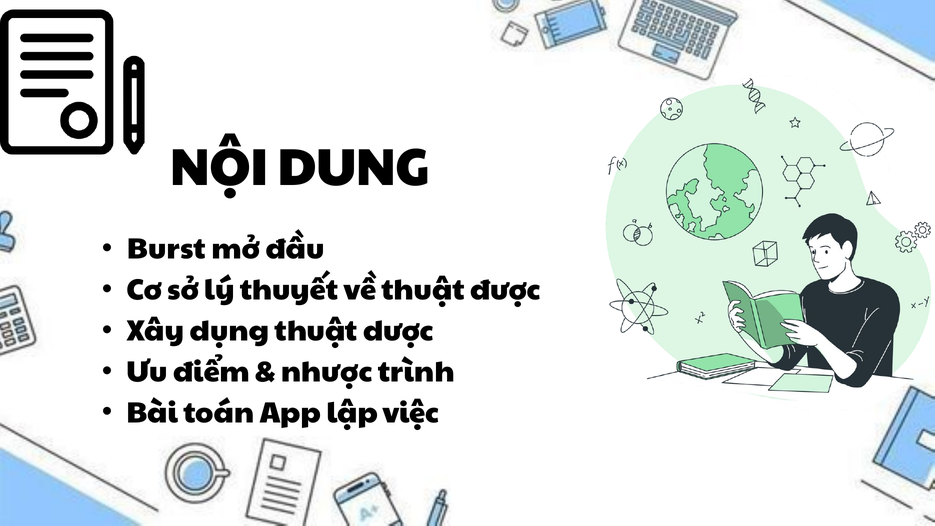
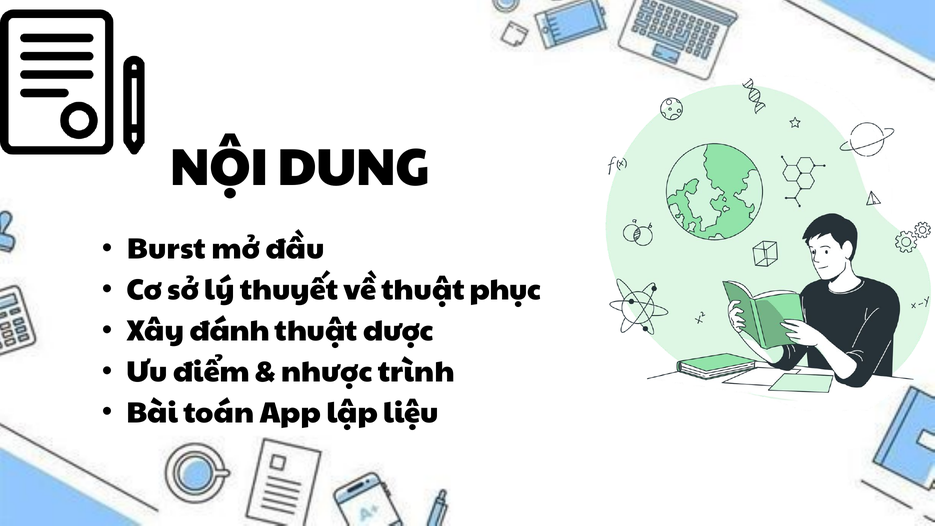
được: được -> phục (505, 290)
dụng: dụng -> đánh (230, 331)
việc: việc -> liệu (411, 413)
